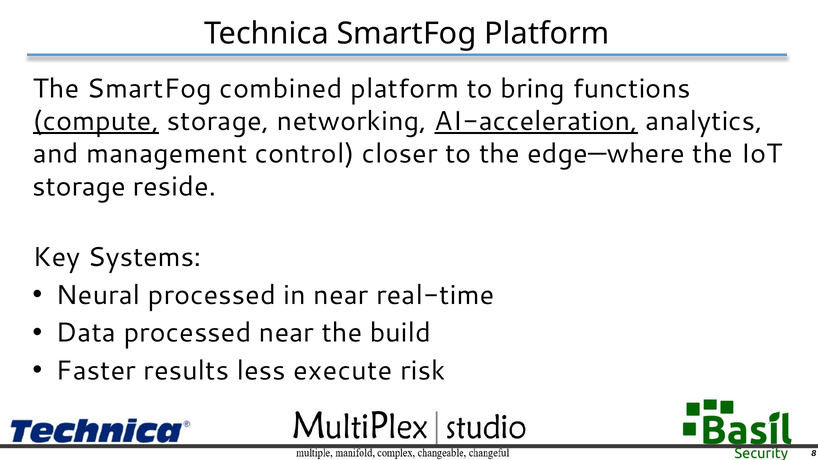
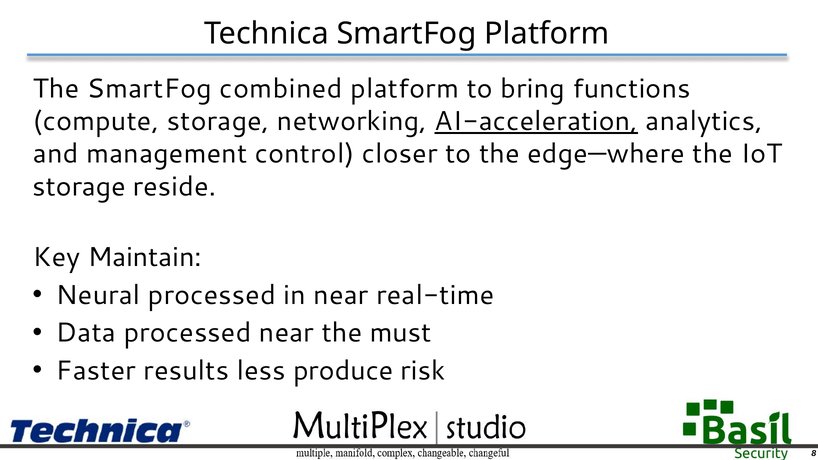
compute underline: present -> none (96, 121)
Systems: Systems -> Maintain (145, 257)
build: build -> must (400, 333)
execute: execute -> produce (343, 371)
